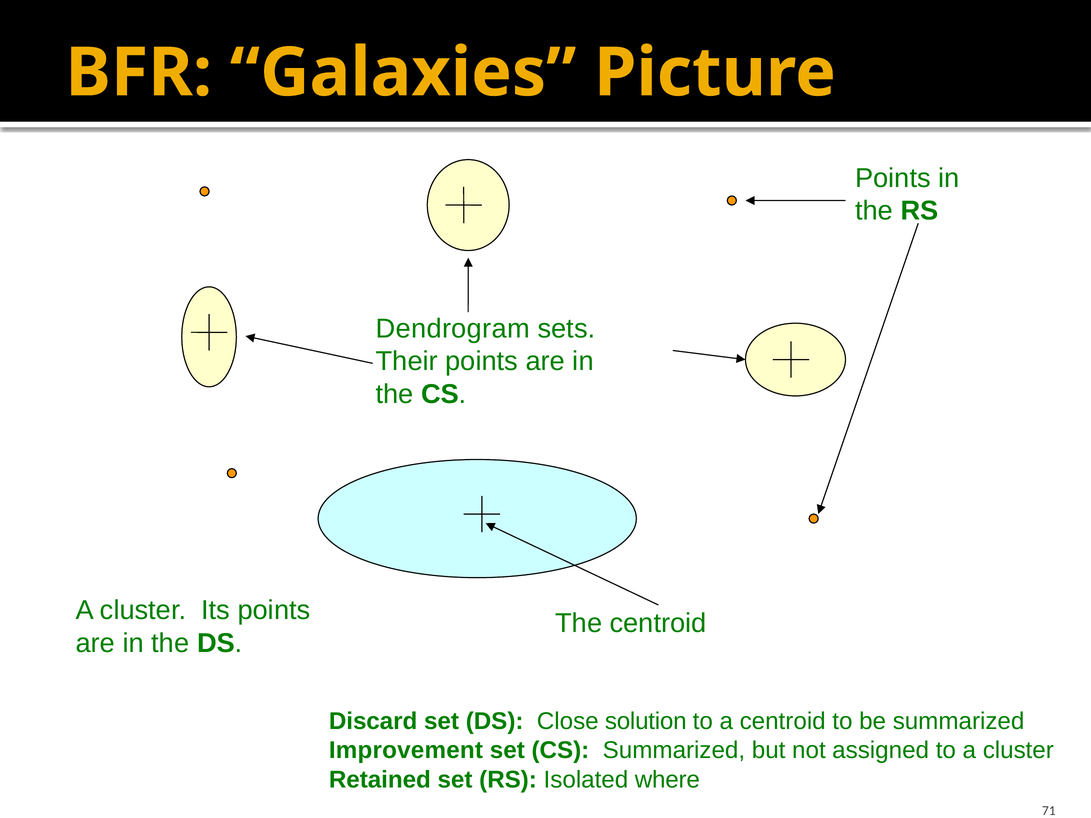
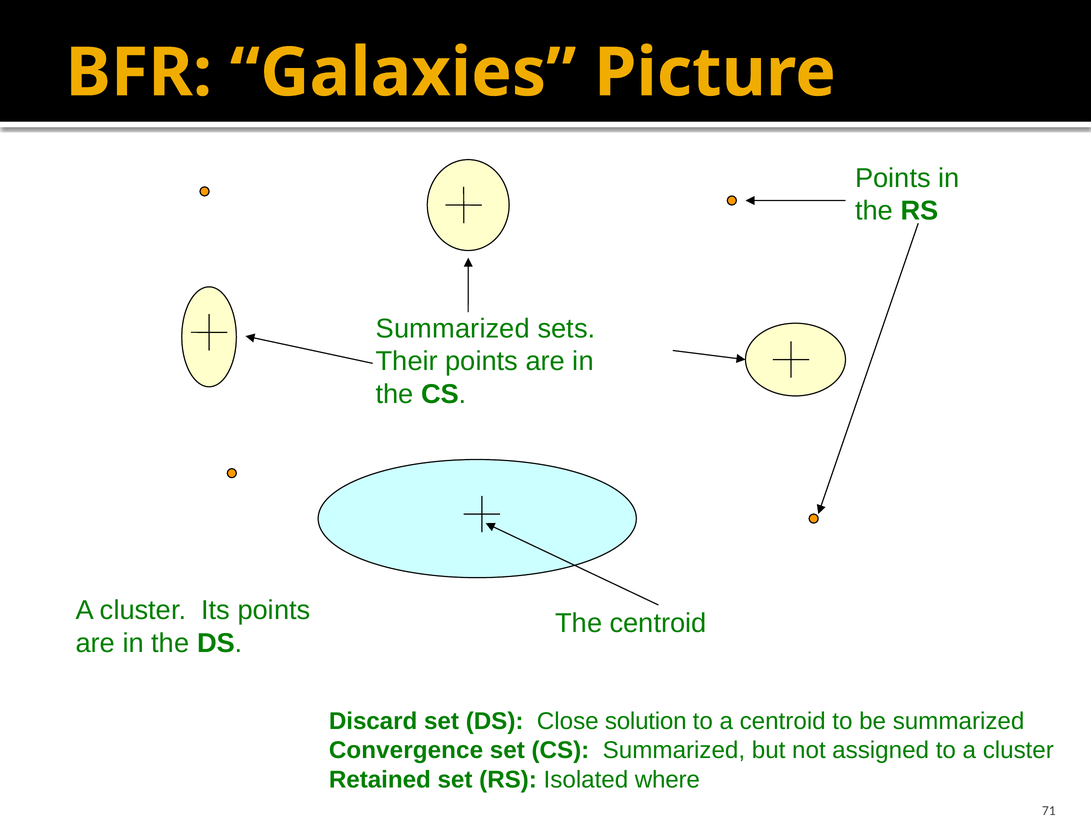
Dendrogram: Dendrogram -> Summarized (453, 329)
Improvement: Improvement -> Convergence (406, 751)
